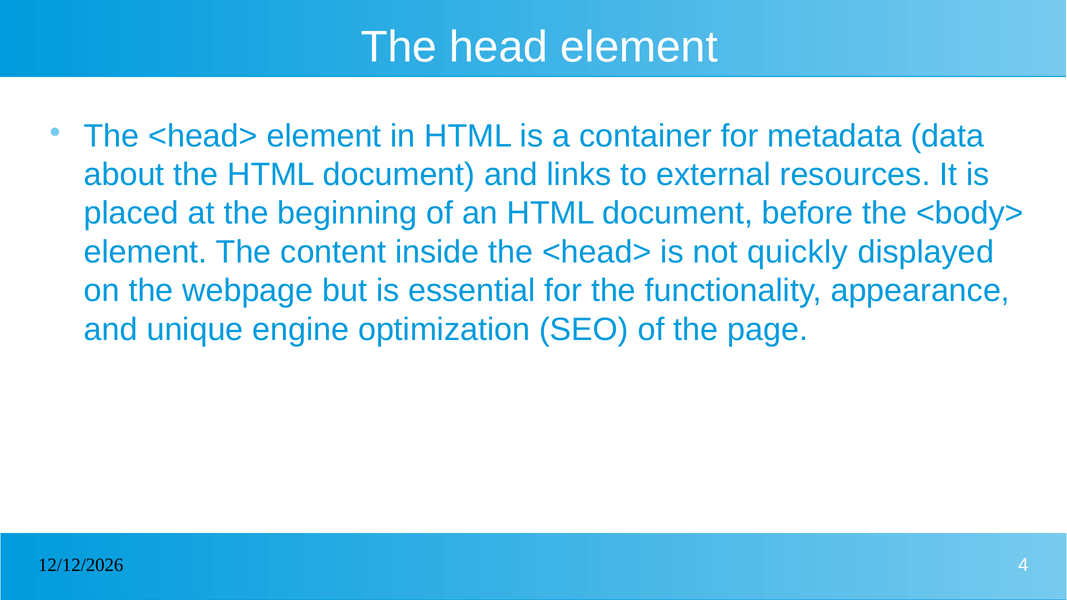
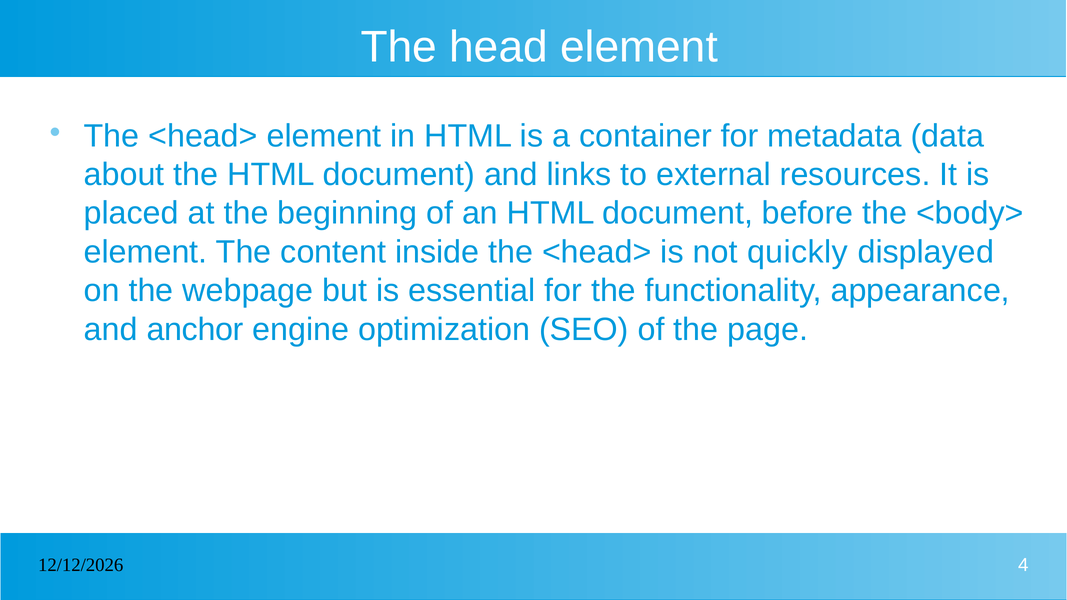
unique: unique -> anchor (195, 330)
